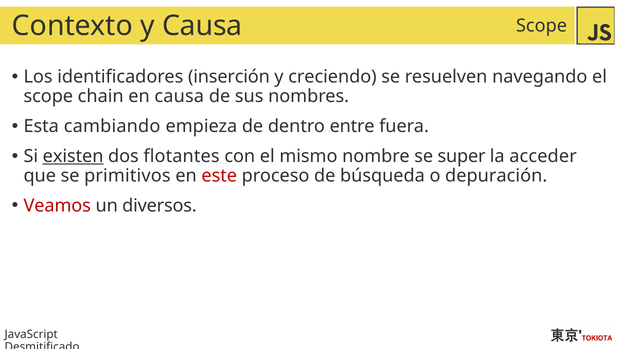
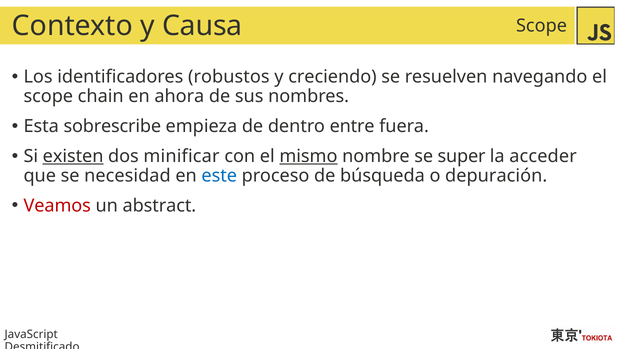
inserción: inserción -> robustos (229, 77)
en causa: causa -> ahora (179, 97)
cambiando: cambiando -> sobrescribe (112, 126)
flotantes: flotantes -> minificar (181, 156)
mismo underline: none -> present (308, 156)
primitivos: primitivos -> necesidad (127, 176)
este colour: red -> blue (219, 176)
diversos: diversos -> abstract (159, 206)
